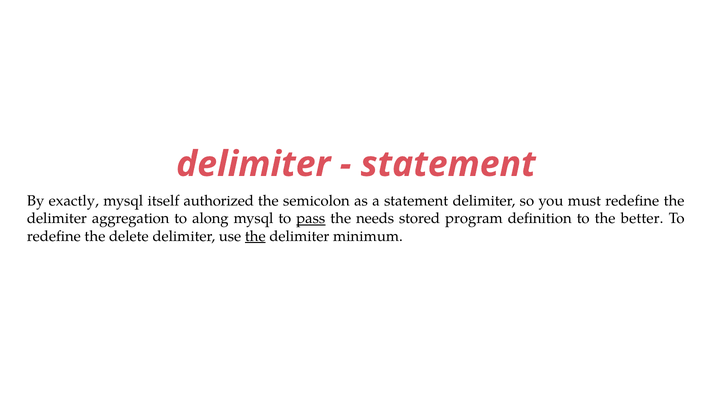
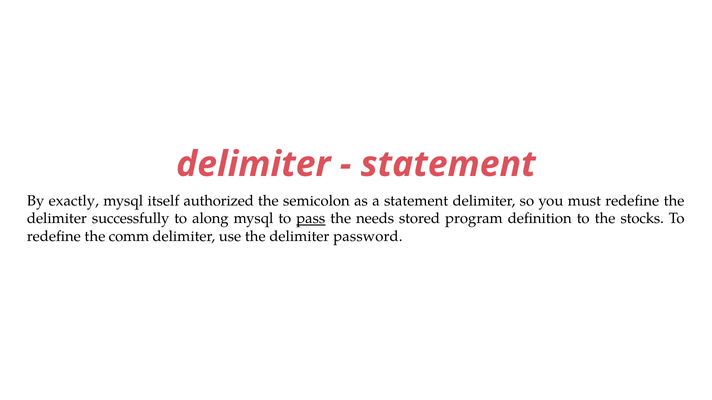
aggregation: aggregation -> successfully (131, 219)
better: better -> stocks (642, 219)
delete: delete -> comm (129, 237)
the underline: present -> none (255, 237)
minimum: minimum -> password (368, 237)
